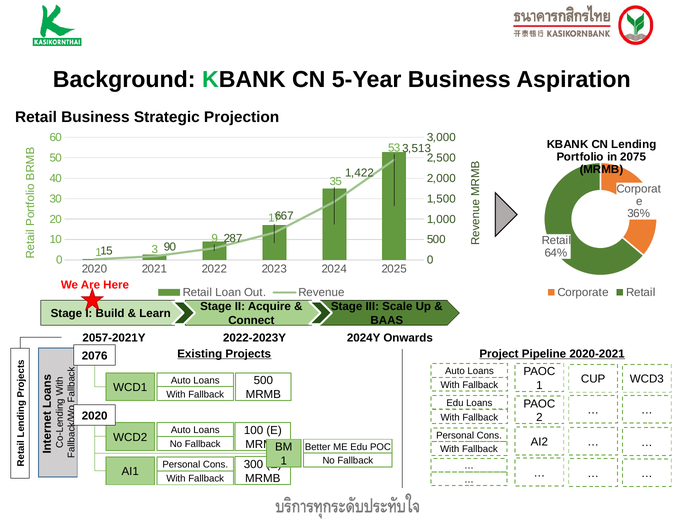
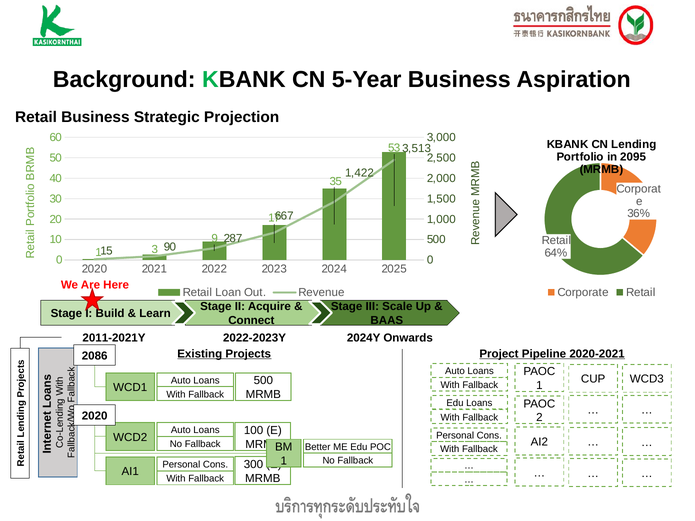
2075: 2075 -> 2095 (633, 157)
2057-2021Y: 2057-2021Y -> 2011-2021Y (114, 338)
2076: 2076 -> 2086 (95, 356)
